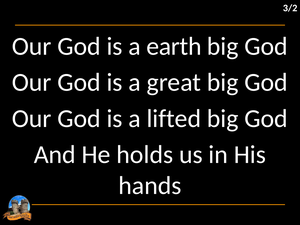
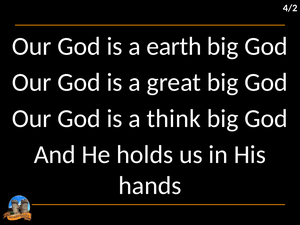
3/2: 3/2 -> 4/2 (290, 8)
lifted: lifted -> think (174, 119)
